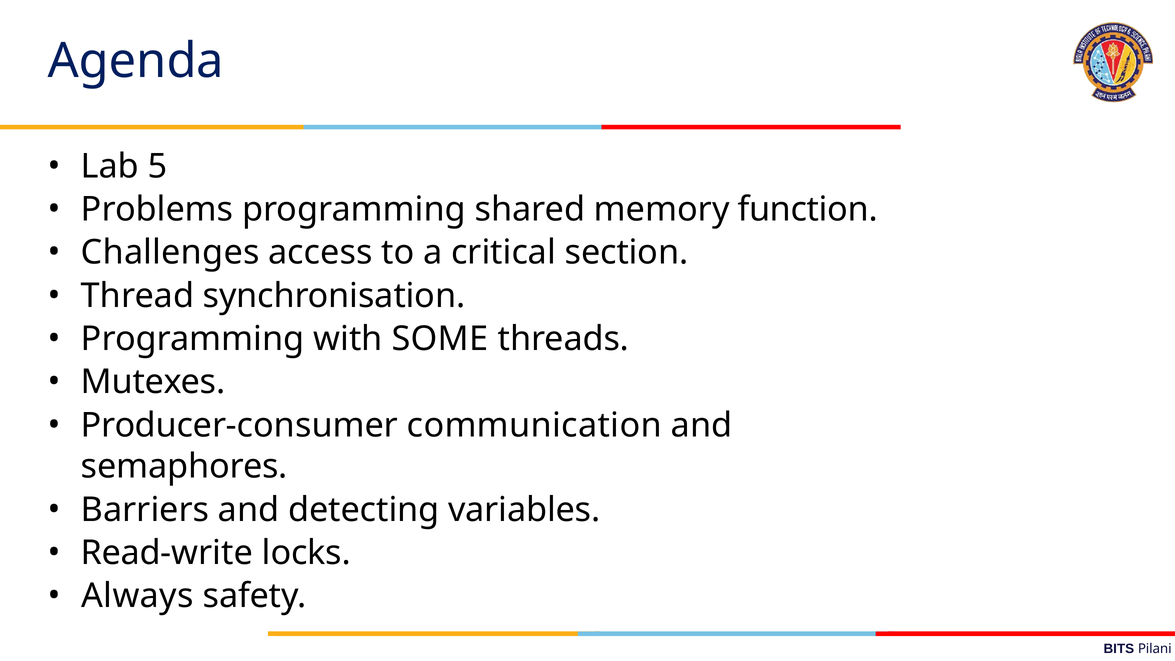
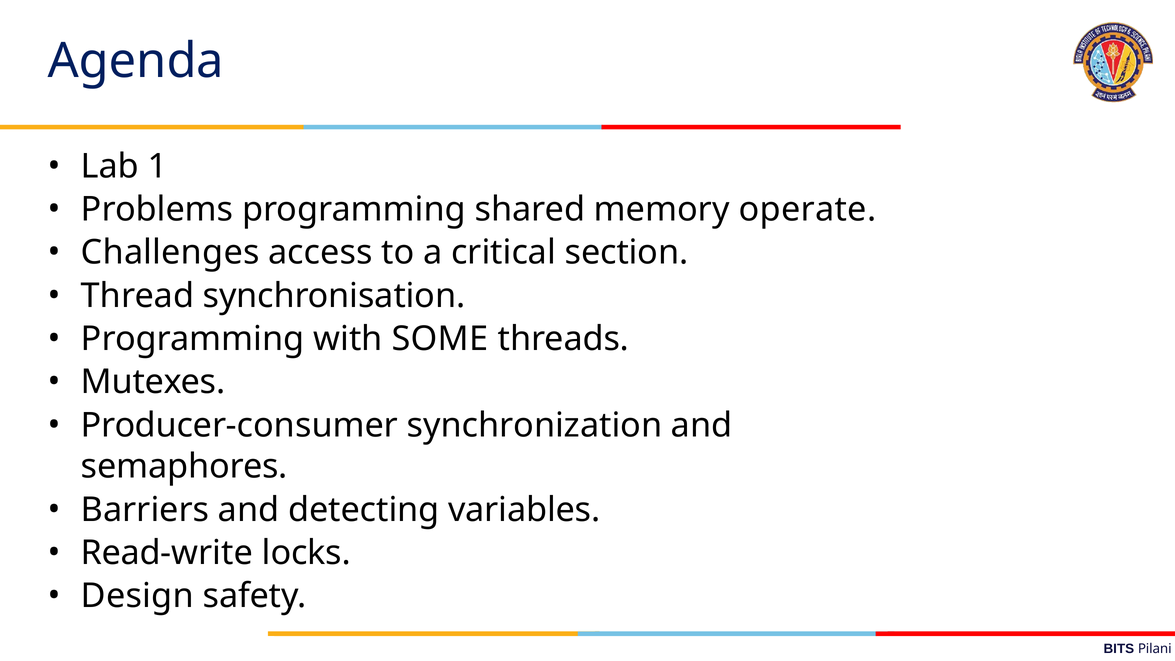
5: 5 -> 1 (158, 166)
function: function -> operate (807, 209)
communication: communication -> synchronization (535, 425)
Always: Always -> Design (137, 596)
